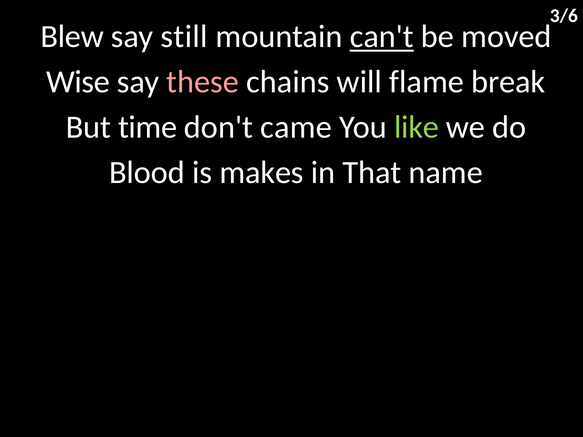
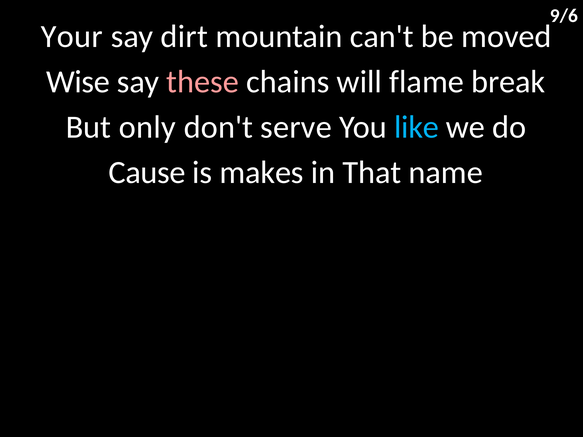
3/6: 3/6 -> 9/6 (564, 16)
Blew: Blew -> Your (72, 37)
still: still -> dirt (184, 37)
can't underline: present -> none (382, 37)
time: time -> only (147, 127)
came: came -> serve (296, 127)
like colour: light green -> light blue (416, 127)
Blood: Blood -> Cause (147, 173)
